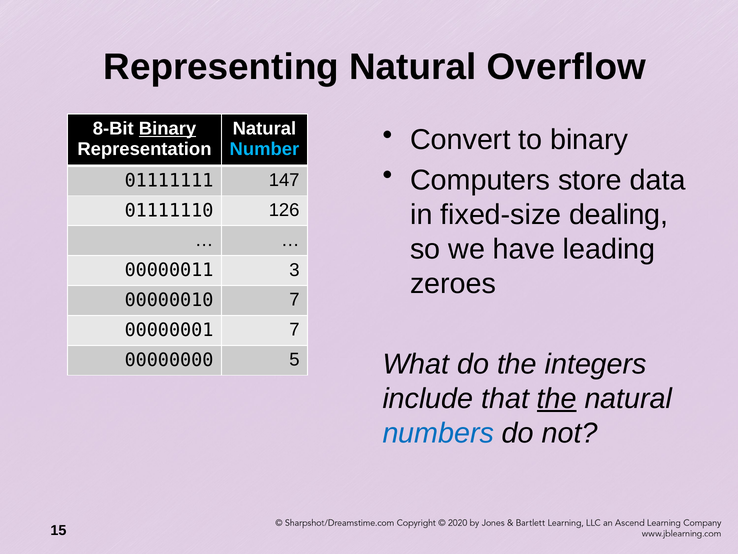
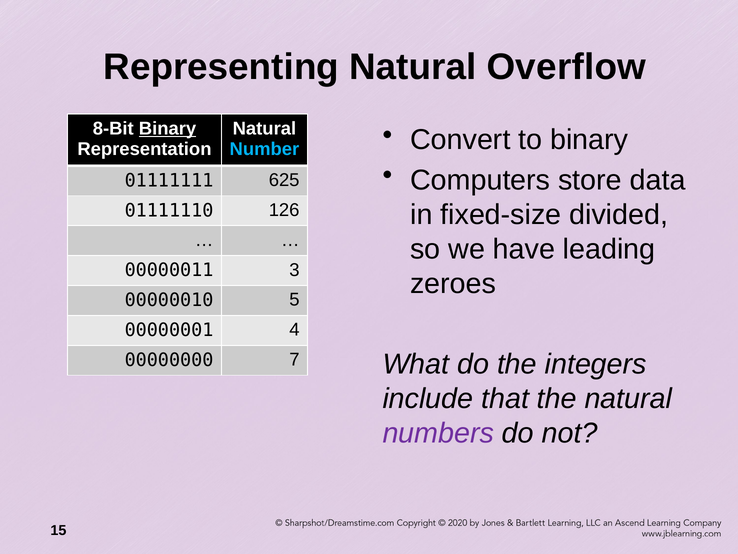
147: 147 -> 625 (284, 180)
dealing: dealing -> divided (619, 214)
00000010 7: 7 -> 5 (294, 300)
00000001 7: 7 -> 4 (294, 329)
5: 5 -> 7 (294, 359)
the underline: present -> none (557, 398)
numbers colour: blue -> purple (438, 433)
